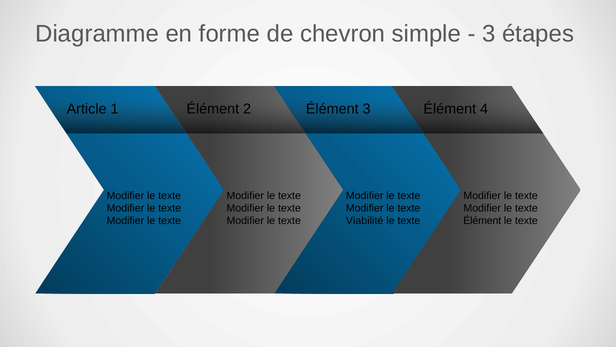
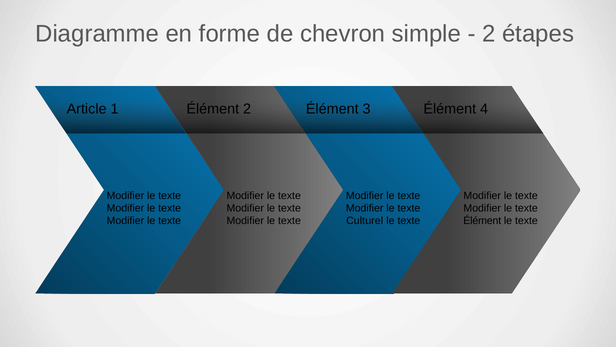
3: 3 -> 2 (489, 34)
Viabilité: Viabilité -> Culturel (365, 221)
